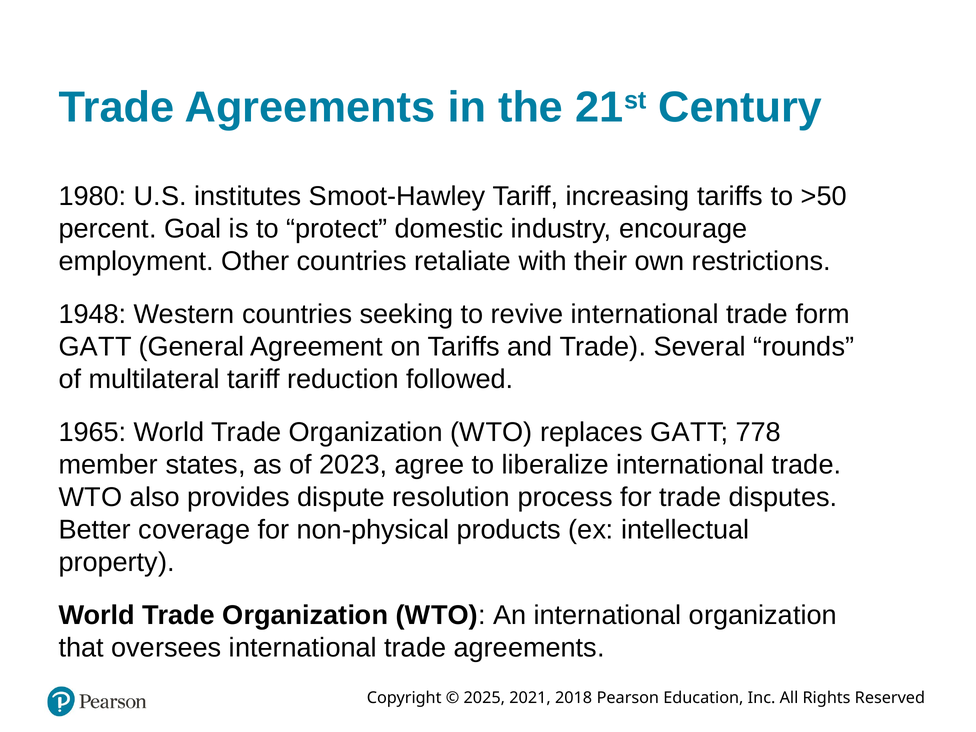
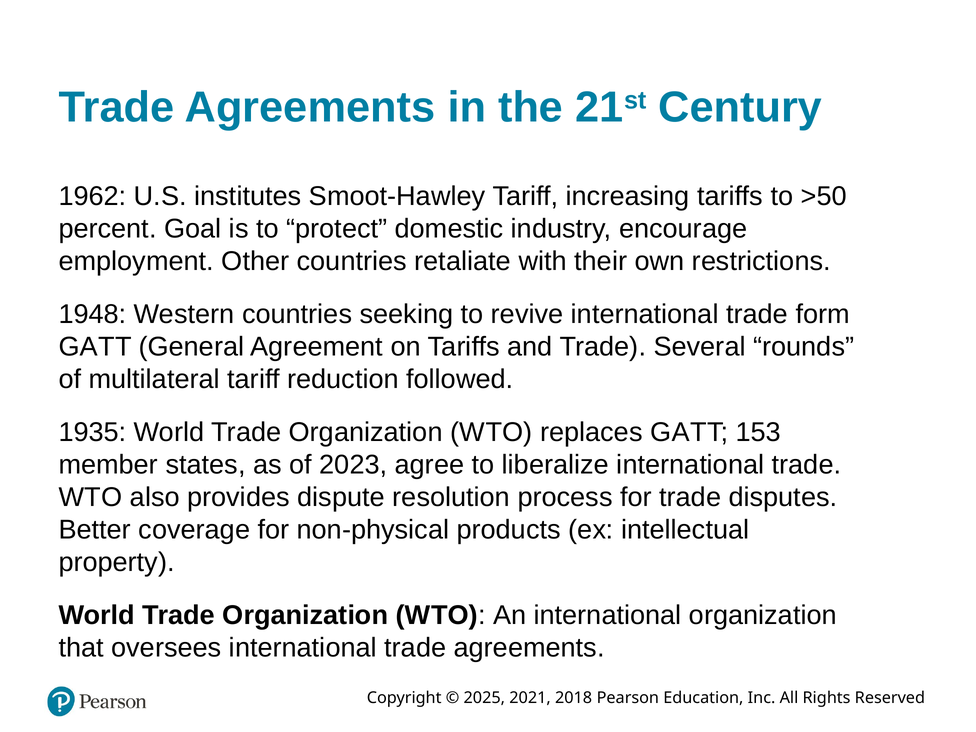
1980: 1980 -> 1962 (92, 196)
1965: 1965 -> 1935 (92, 432)
778: 778 -> 153 (758, 432)
